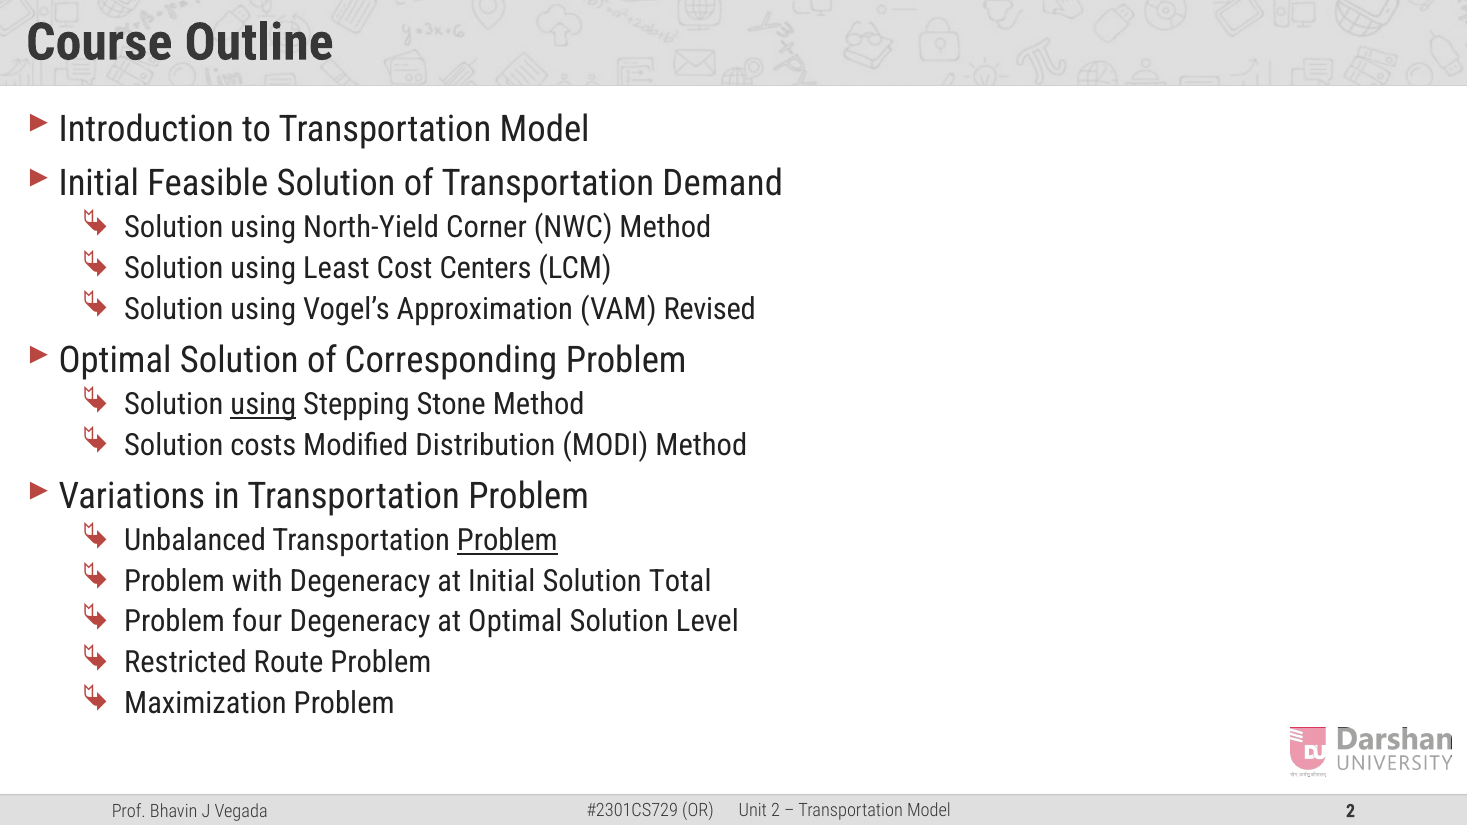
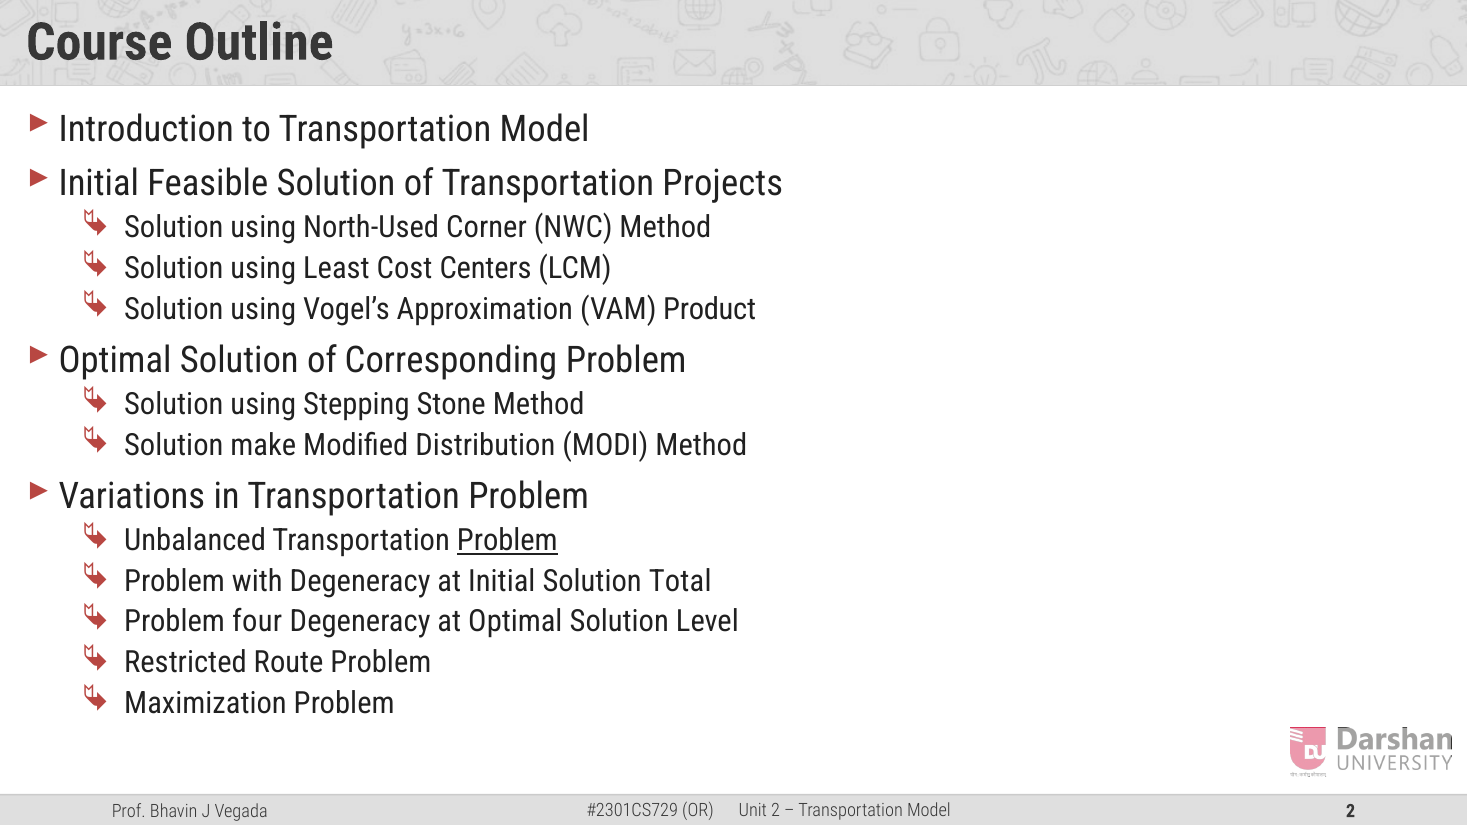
Demand: Demand -> Projects (723, 184)
North-Yield: North-Yield -> North-Used (371, 228)
Revised: Revised -> Product (710, 309)
using underline: present -> none (263, 405)
costs: costs -> make (263, 445)
